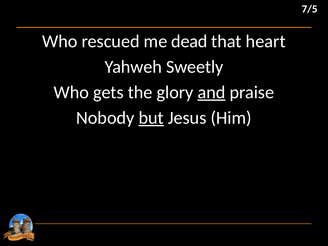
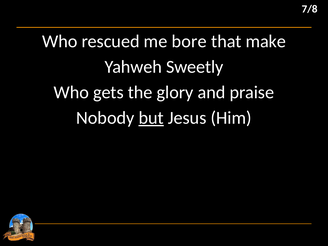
7/5: 7/5 -> 7/8 (310, 9)
dead: dead -> bore (189, 41)
heart: heart -> make (266, 41)
and underline: present -> none (212, 92)
